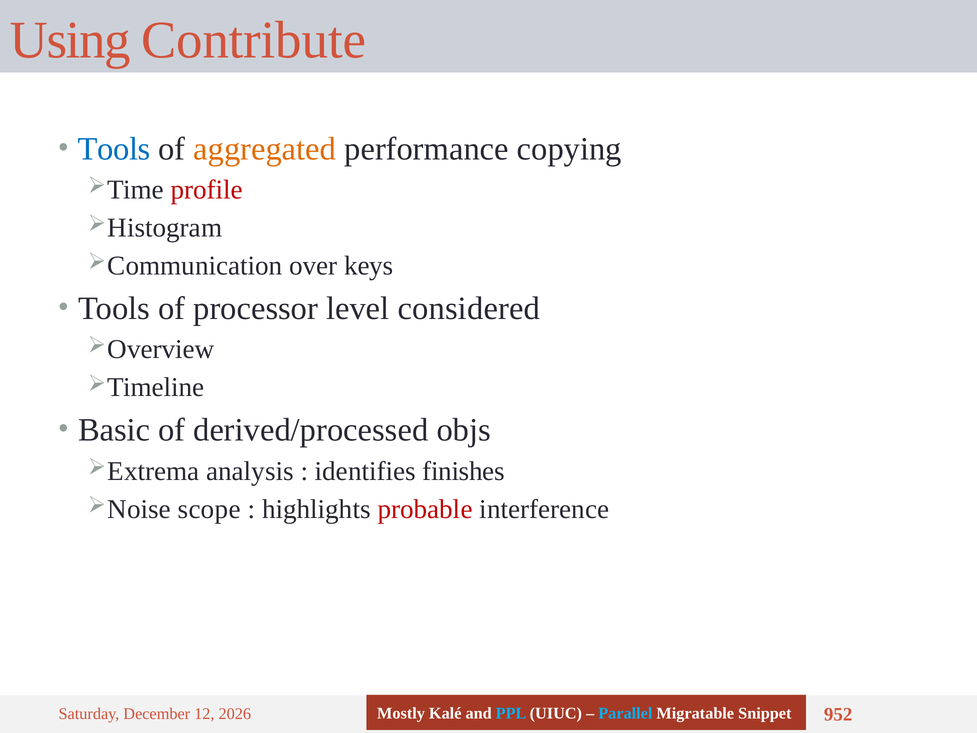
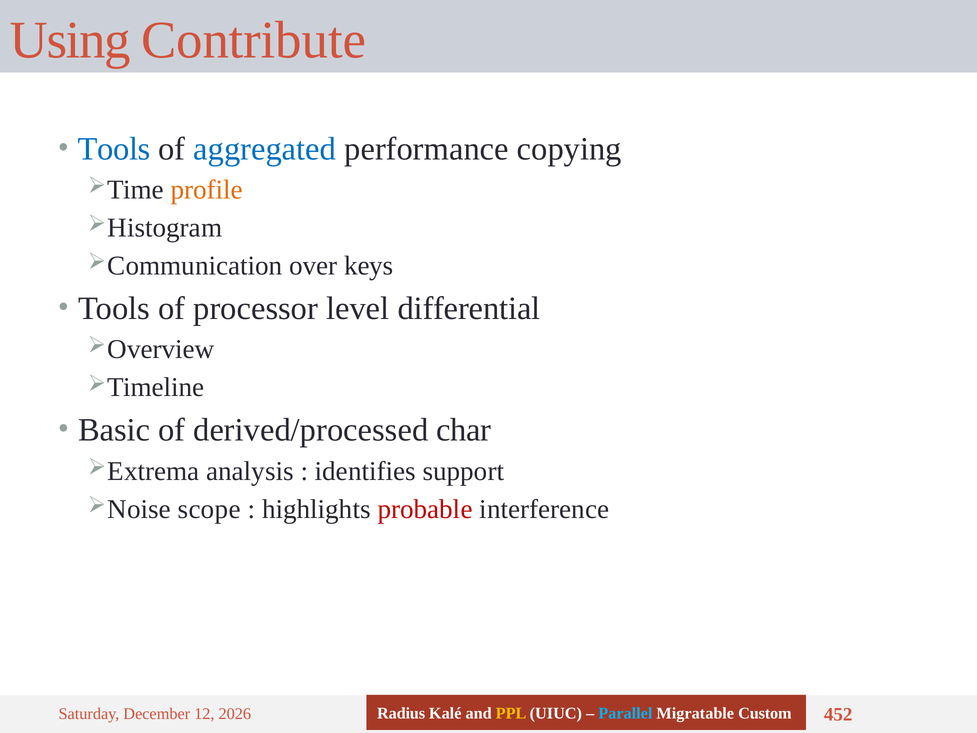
aggregated colour: orange -> blue (265, 149)
profile colour: red -> orange (207, 190)
considered: considered -> differential (469, 308)
objs: objs -> char (464, 430)
finishes: finishes -> support (463, 471)
Mostly: Mostly -> Radius (401, 713)
PPL colour: light blue -> yellow (511, 713)
Snippet: Snippet -> Custom (765, 713)
952: 952 -> 452 (838, 714)
